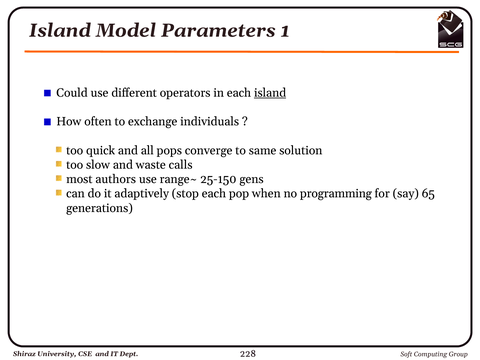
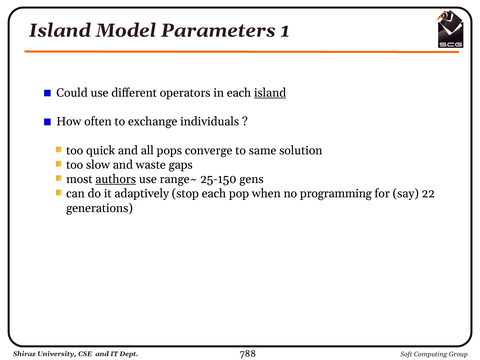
calls: calls -> gaps (181, 165)
authors underline: none -> present (116, 179)
65: 65 -> 22 (428, 194)
228: 228 -> 788 (248, 354)
